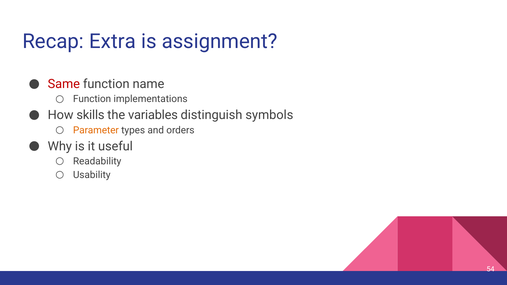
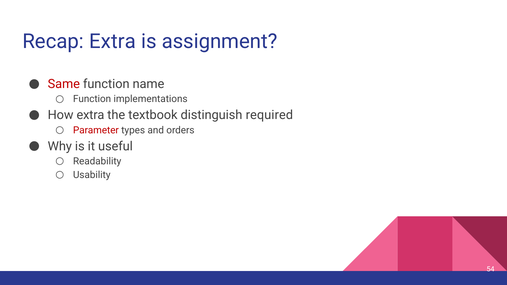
How skills: skills -> extra (90, 115)
variables: variables -> textbook (153, 115)
symbols: symbols -> required (269, 115)
Parameter colour: orange -> red (96, 130)
